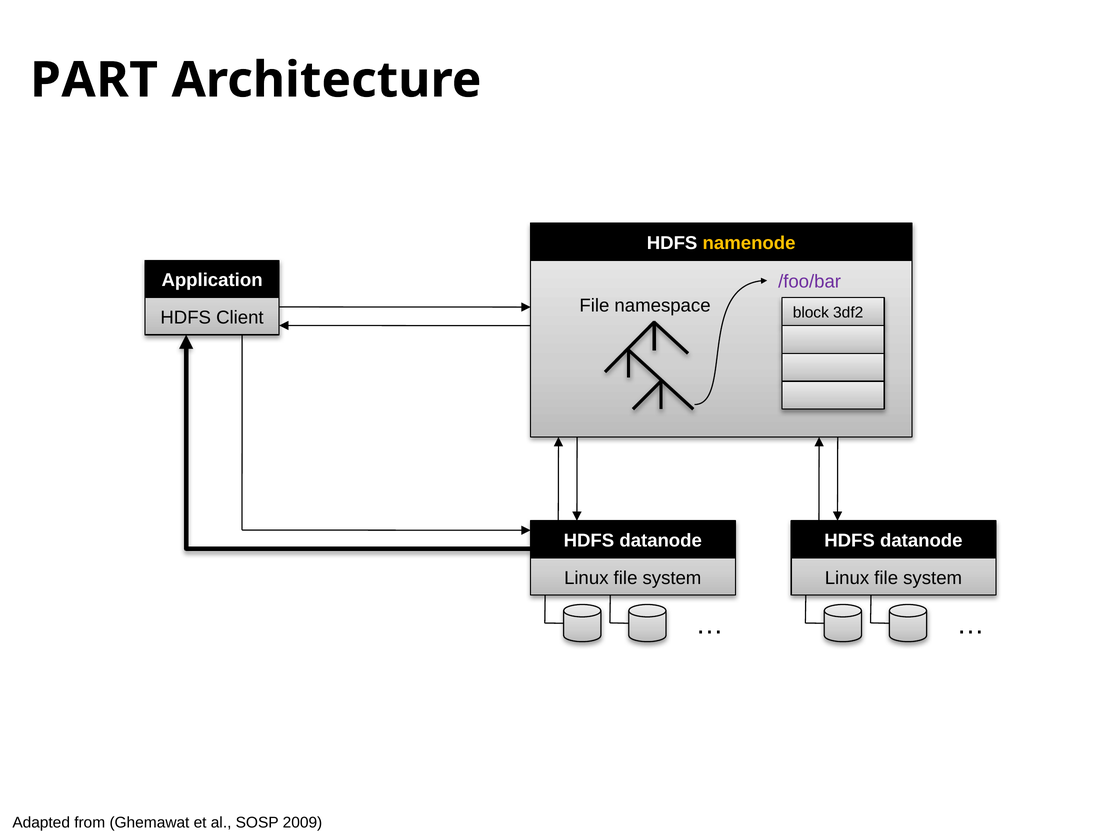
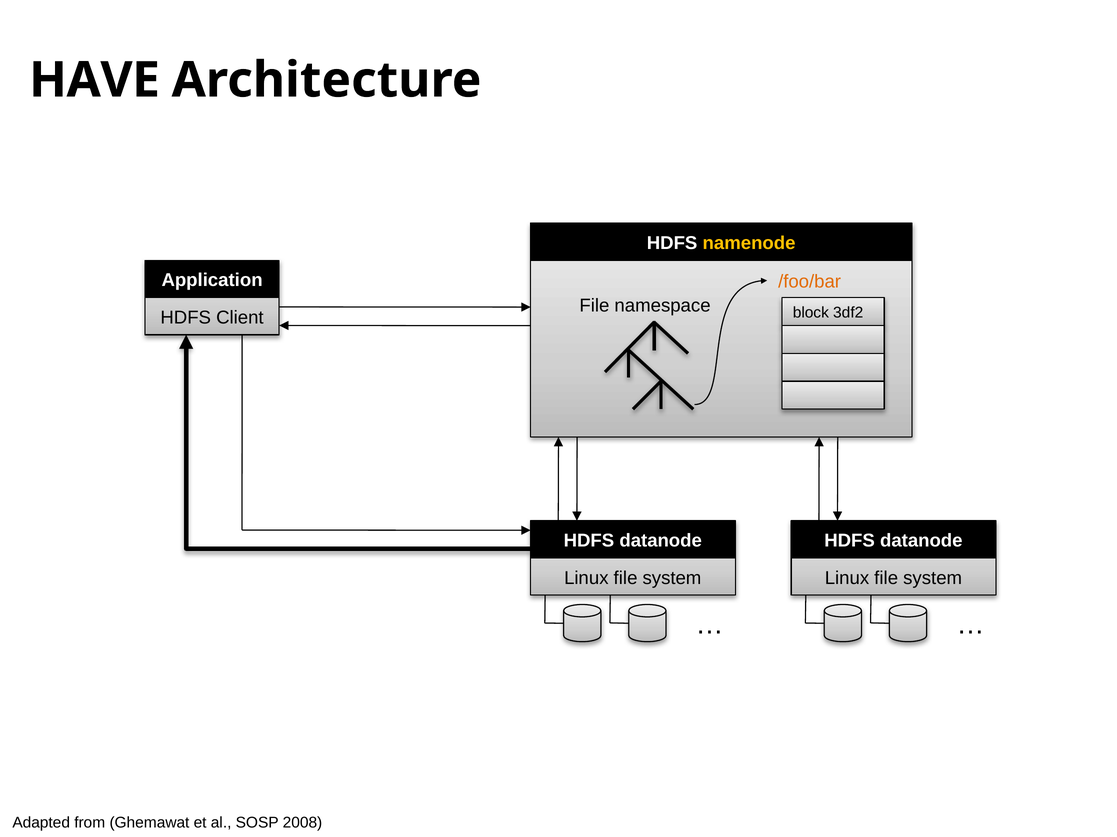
PART: PART -> HAVE (94, 80)
/foo/bar colour: purple -> orange (810, 282)
2009: 2009 -> 2008 (302, 824)
